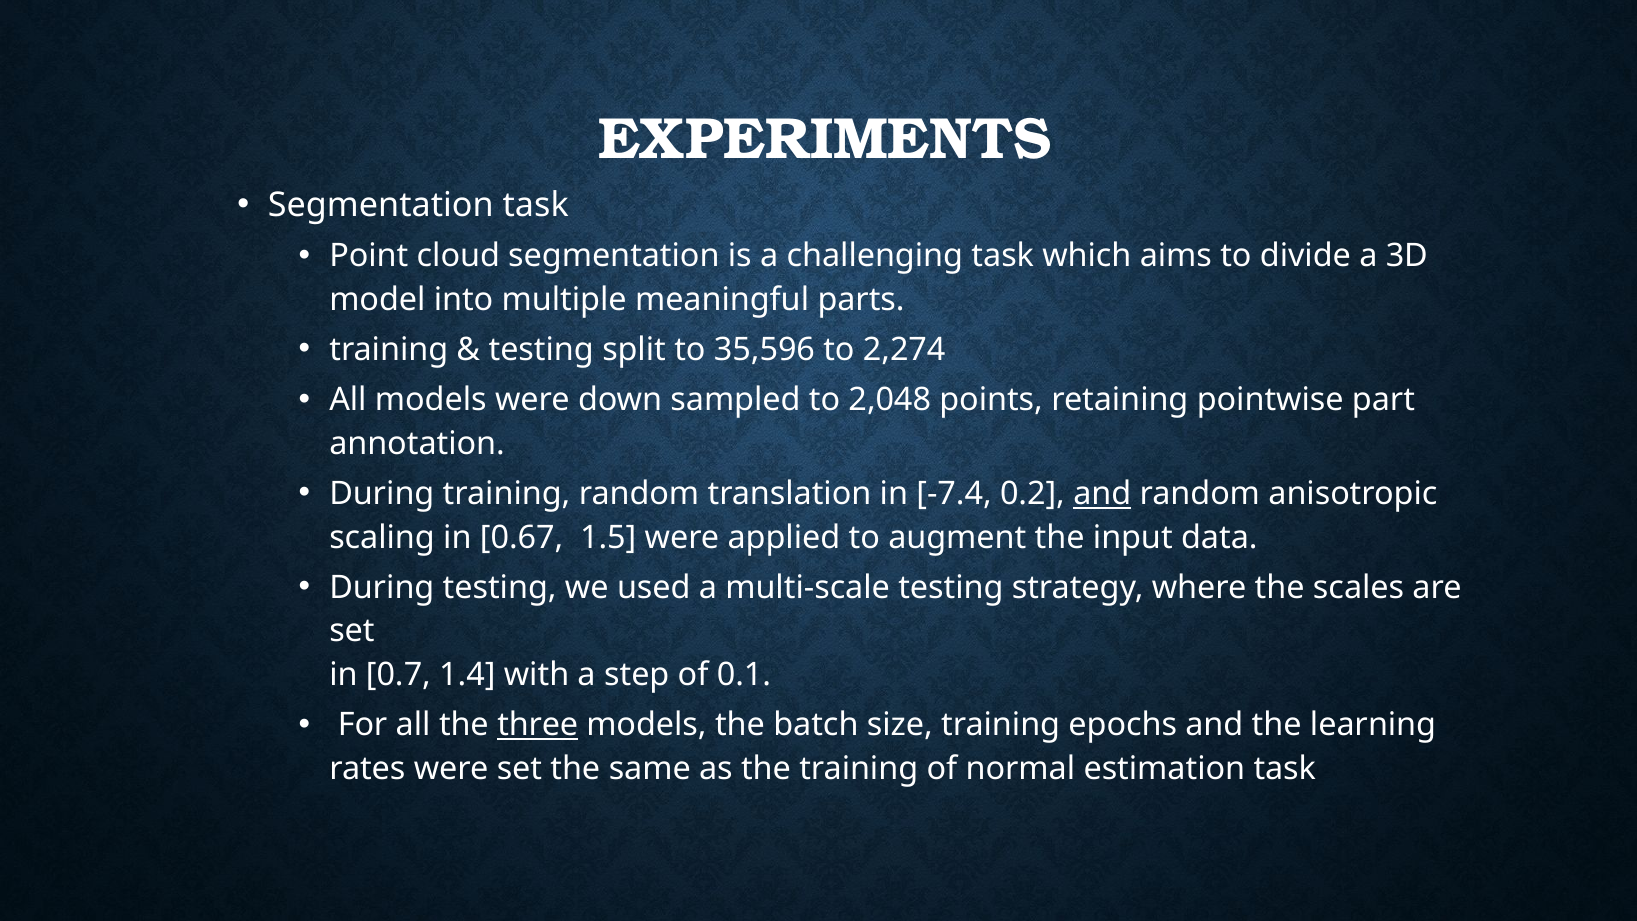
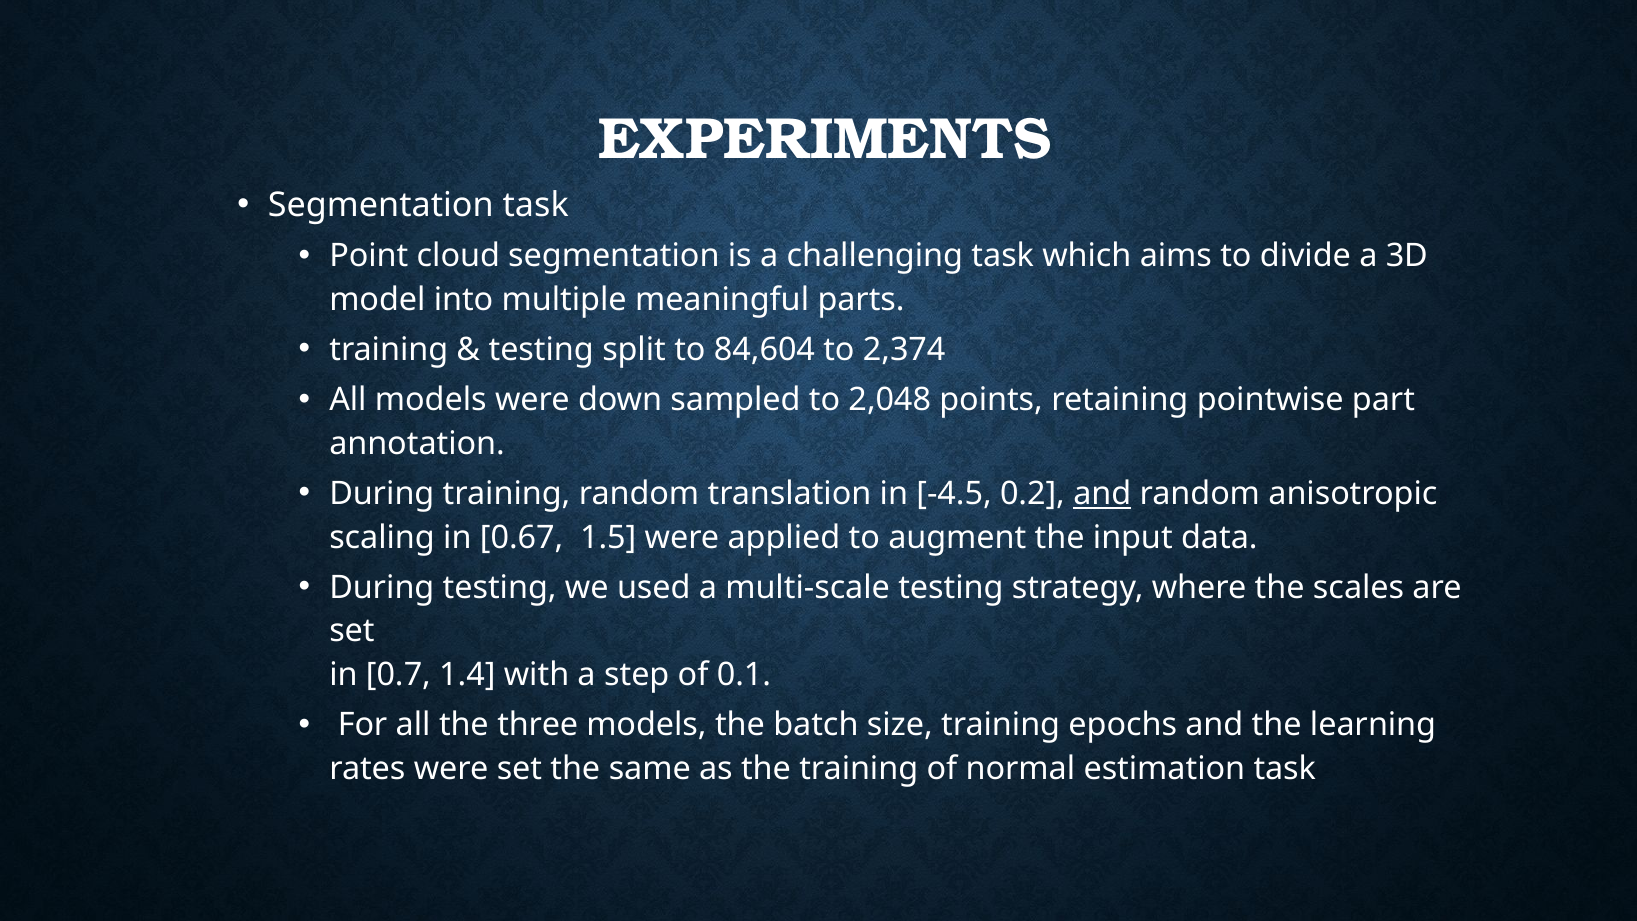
35,596: 35,596 -> 84,604 (764, 350)
2,274: 2,274 -> 2,374 (904, 350)
-7.4: -7.4 -> -4.5 (954, 494)
three underline: present -> none (538, 725)
